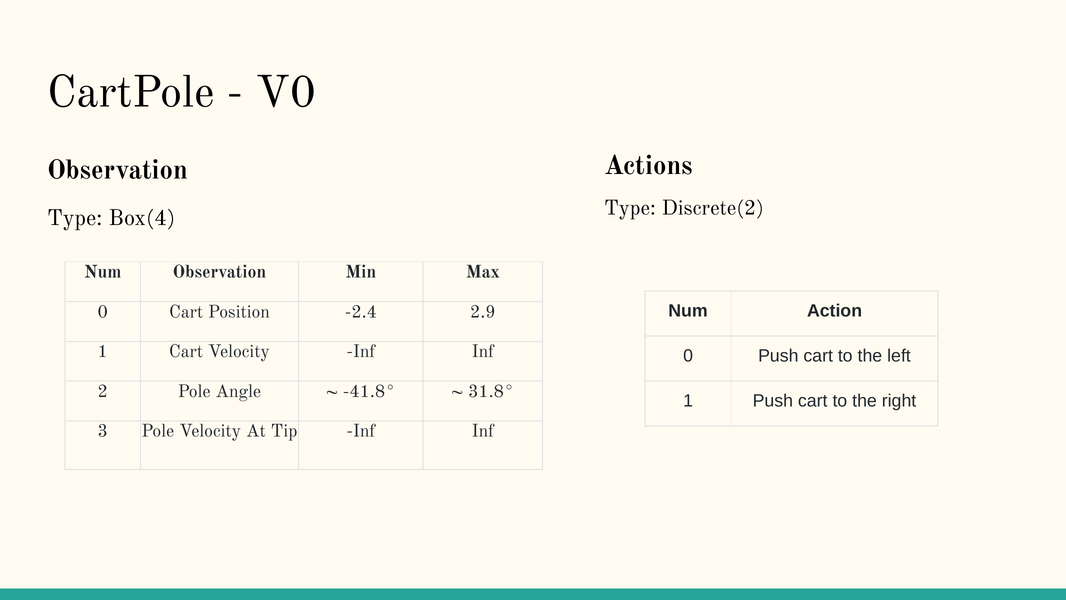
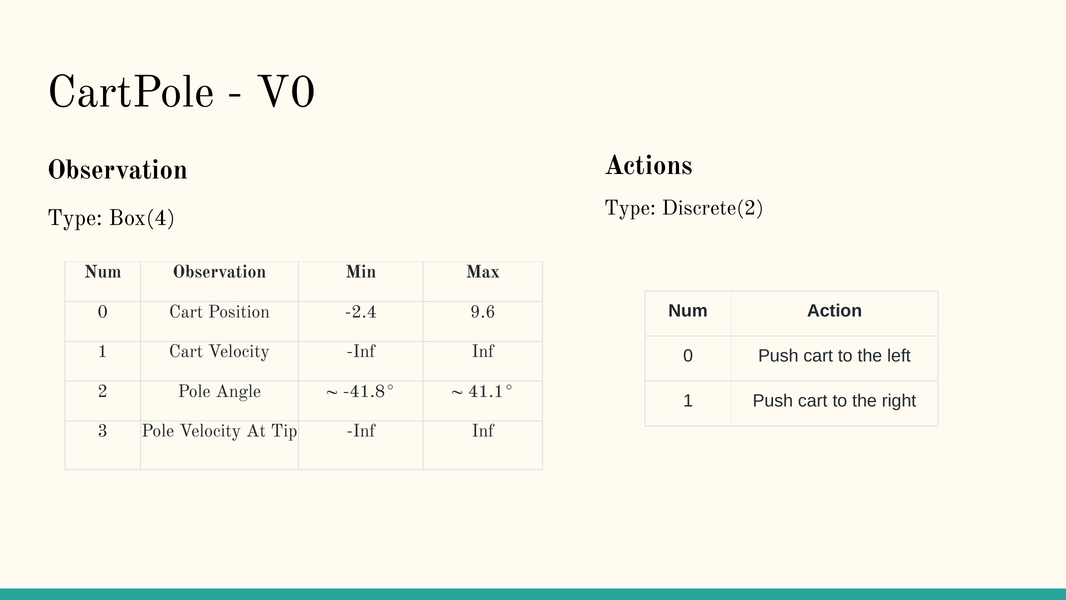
2.9: 2.9 -> 9.6 (483, 312)
31.8°: 31.8° -> 41.1° (491, 391)
